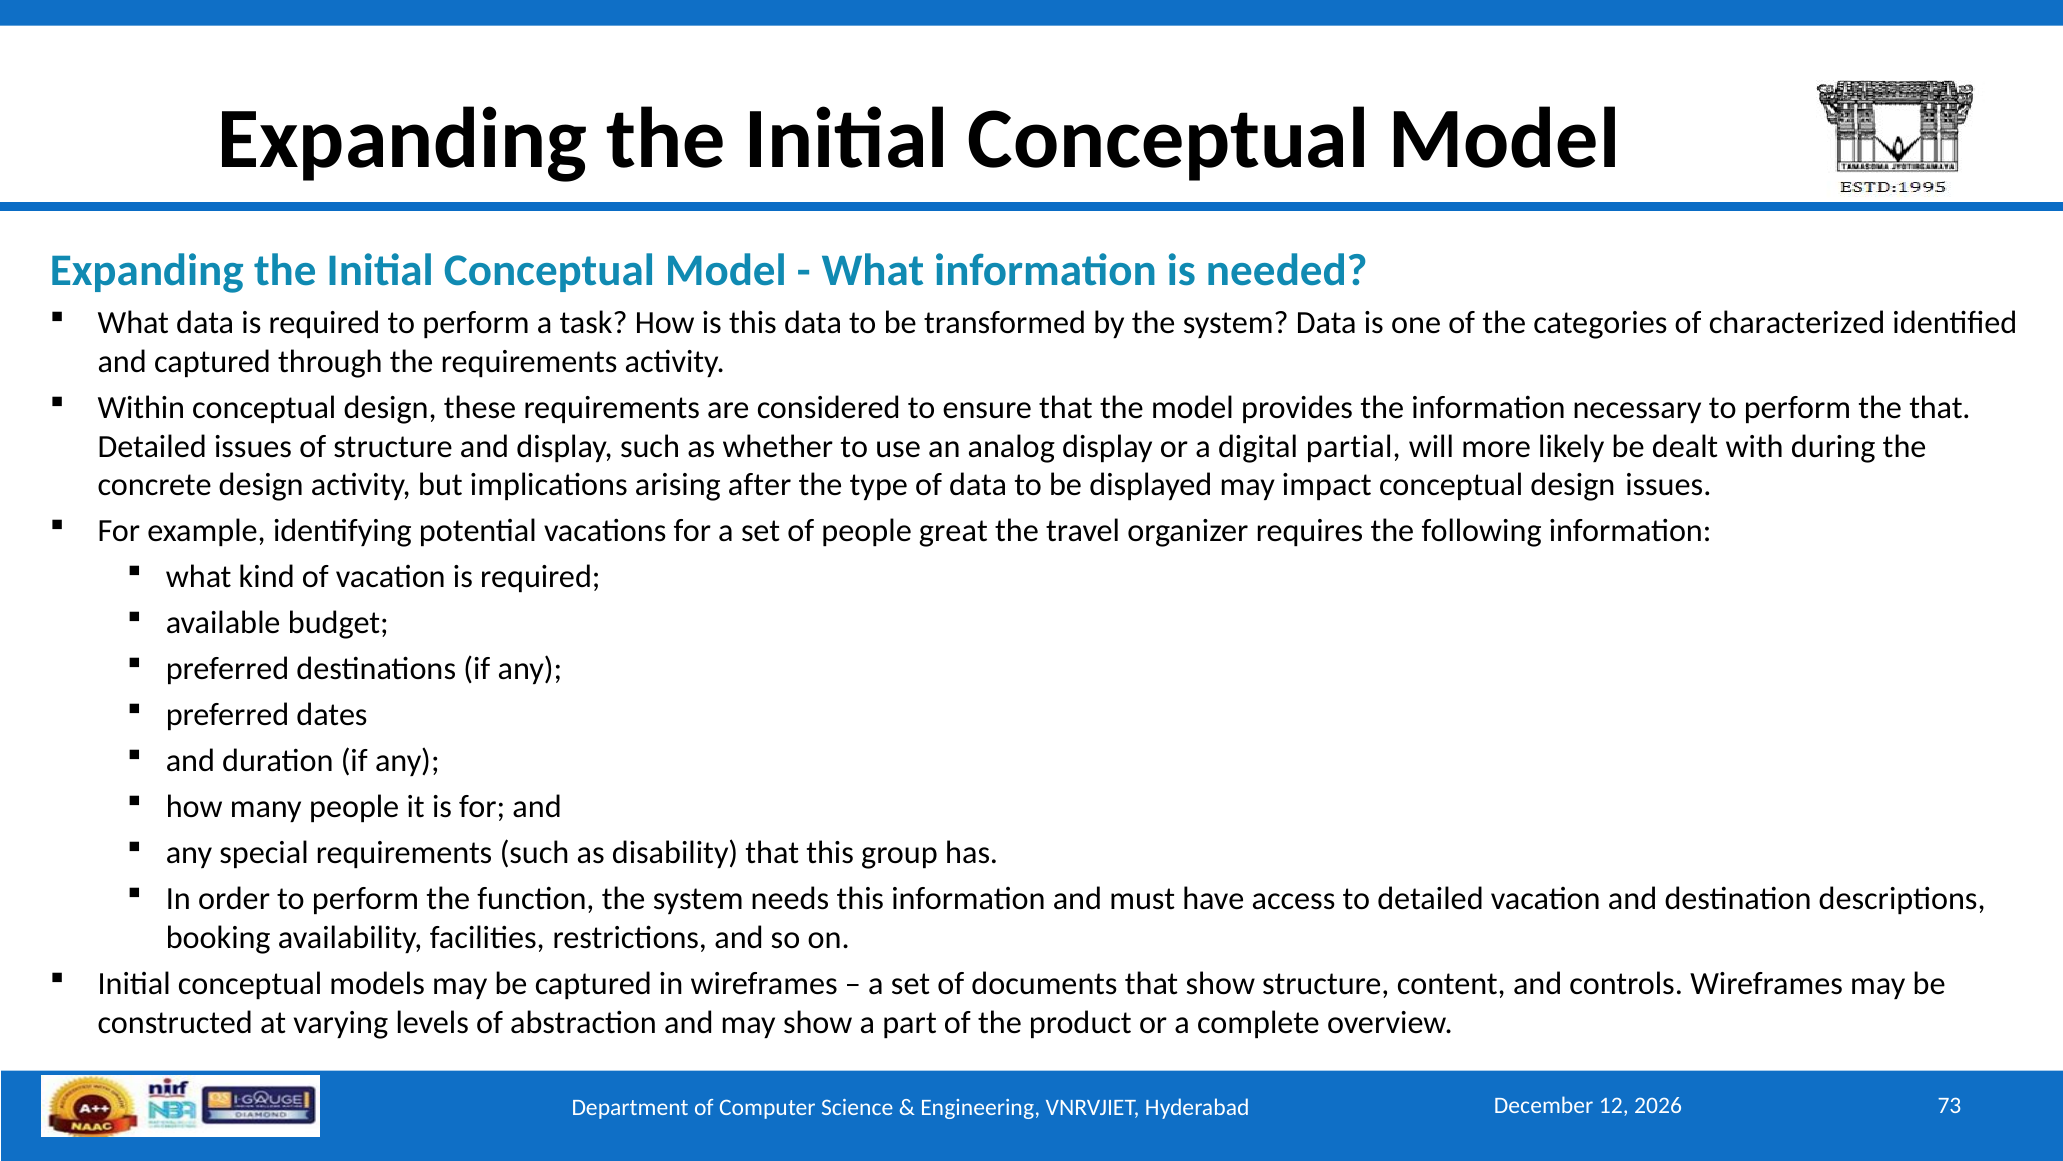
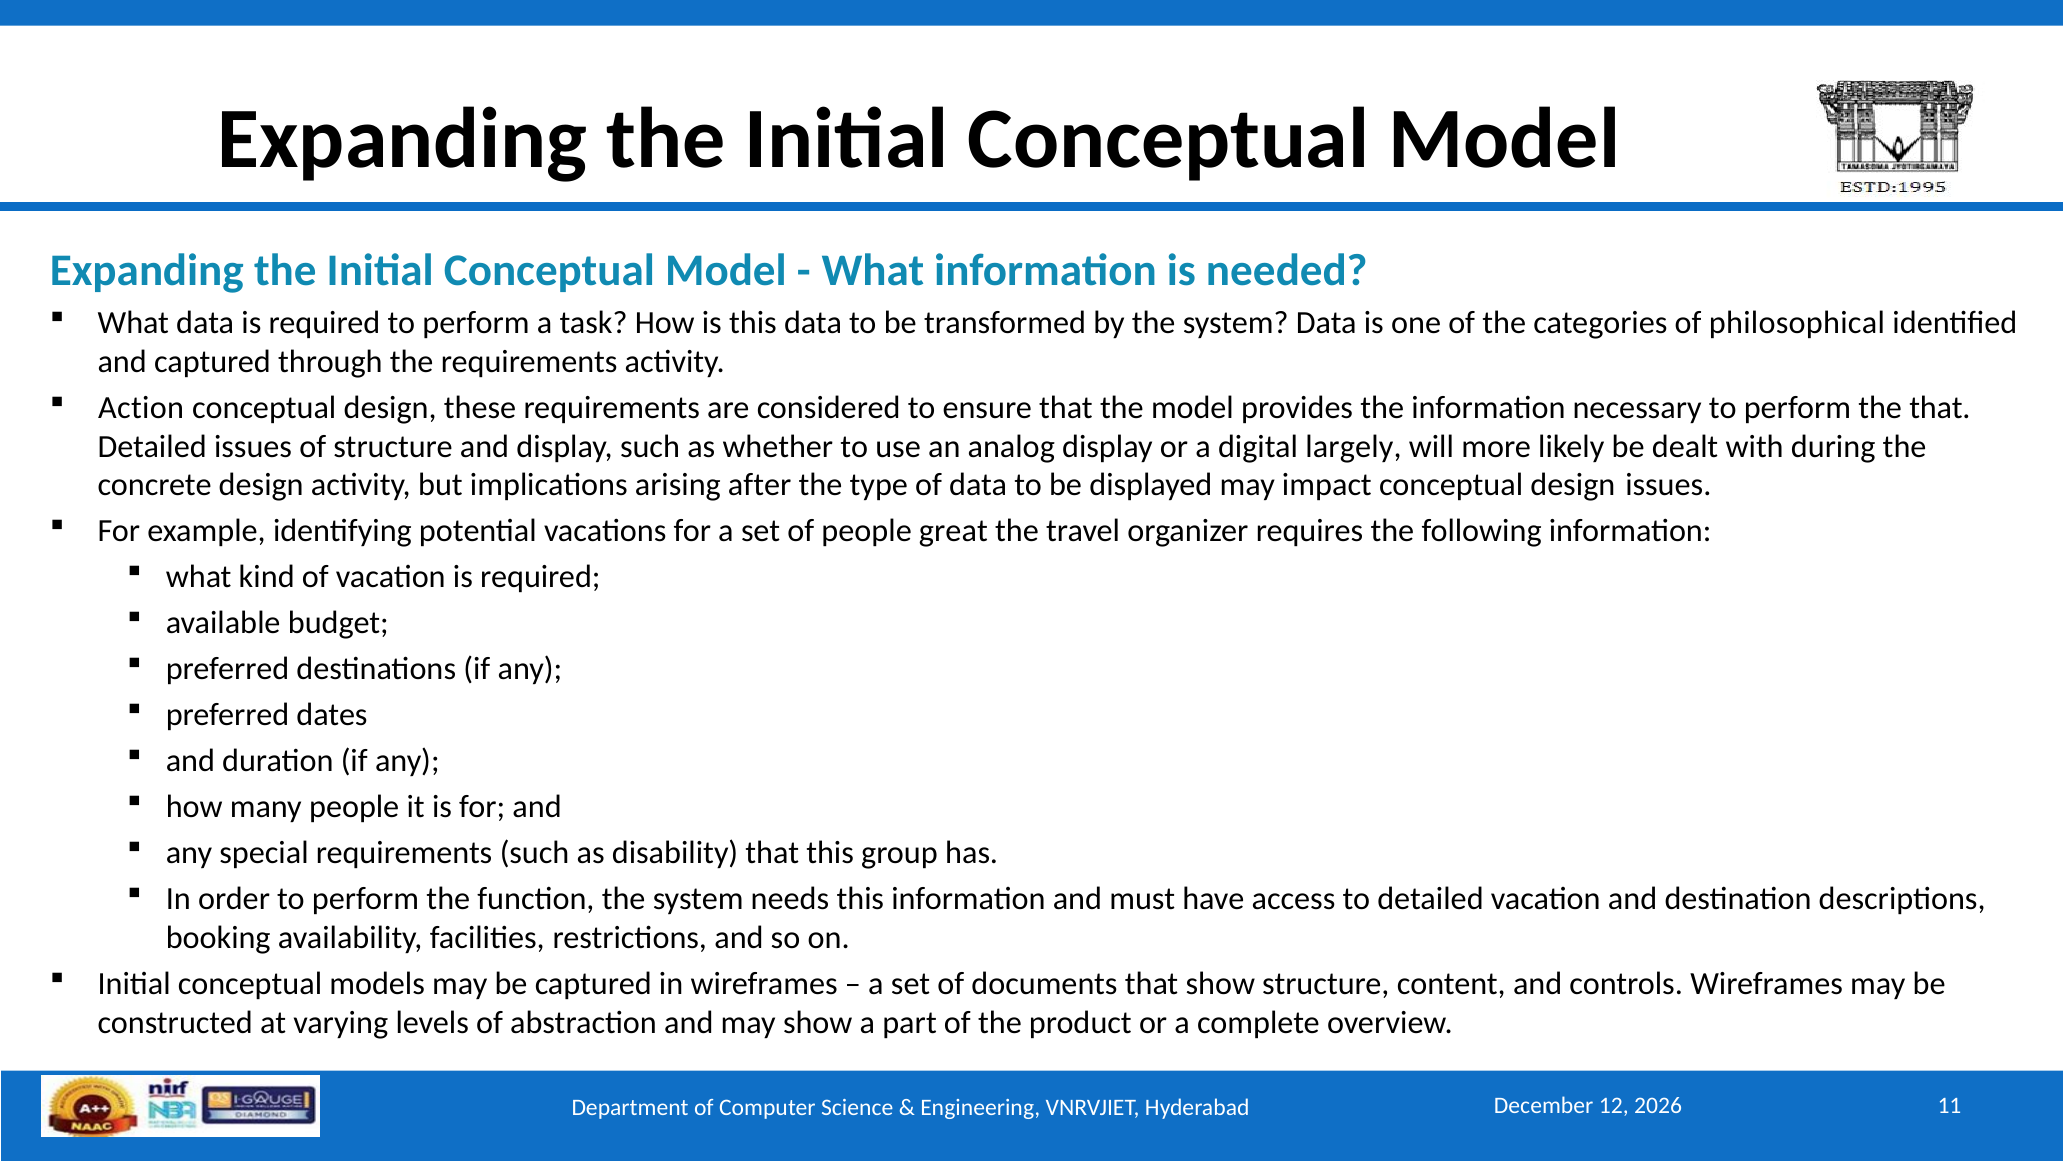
characterized: characterized -> philosophical (1797, 323)
Within: Within -> Action (141, 408)
partial: partial -> largely (1353, 446)
73: 73 -> 11 (1949, 1105)
